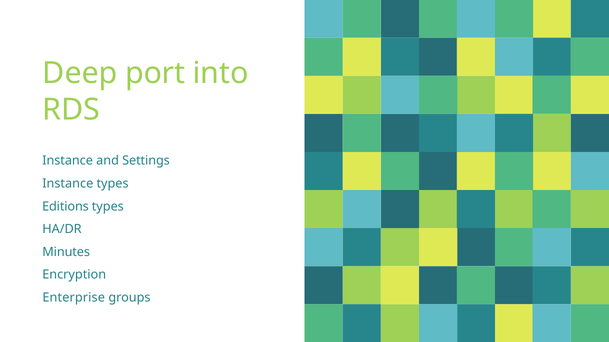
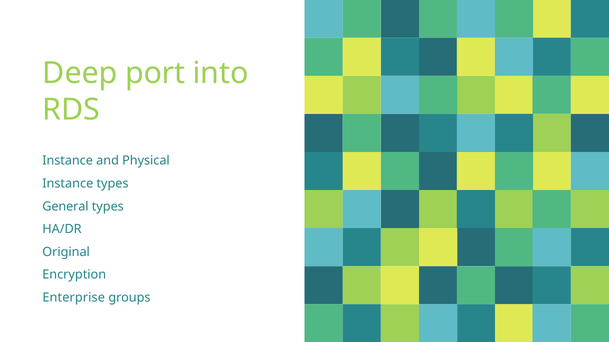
Settings: Settings -> Physical (146, 161)
Editions: Editions -> General (65, 207)
Minutes: Minutes -> Original (66, 252)
